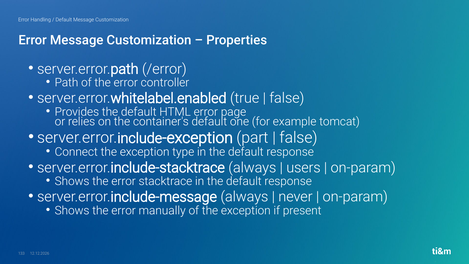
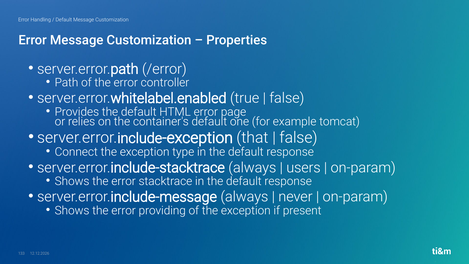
part: part -> that (253, 138)
manually: manually -> providing (162, 210)
